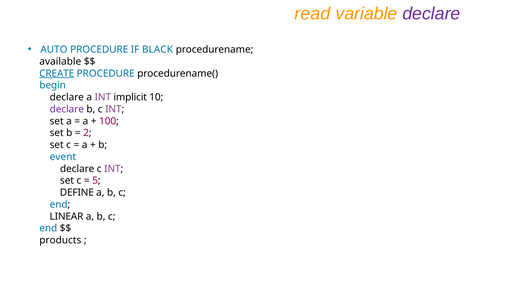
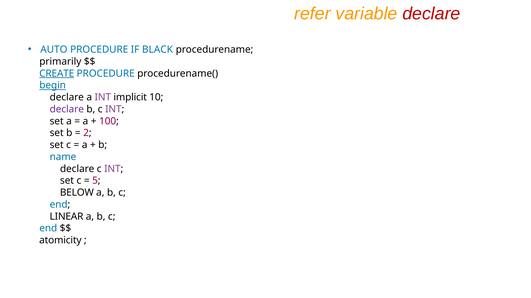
read: read -> refer (312, 14)
declare colour: purple -> red (431, 14)
available: available -> primarily (60, 62)
begin underline: none -> present (53, 86)
event: event -> name (63, 157)
DEFINE: DEFINE -> BELOW (77, 193)
products: products -> atomicity (60, 241)
